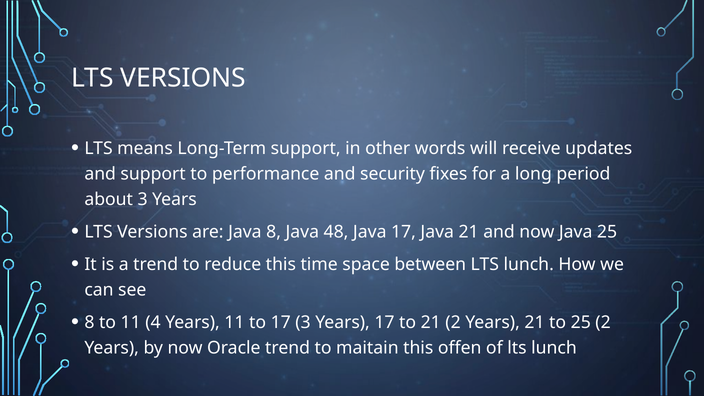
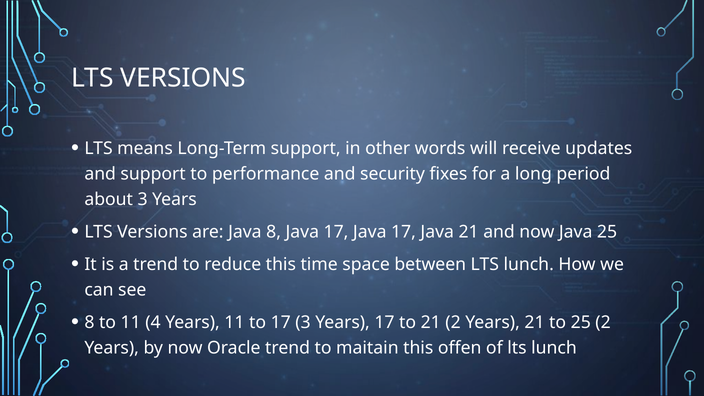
8 Java 48: 48 -> 17 (336, 232)
